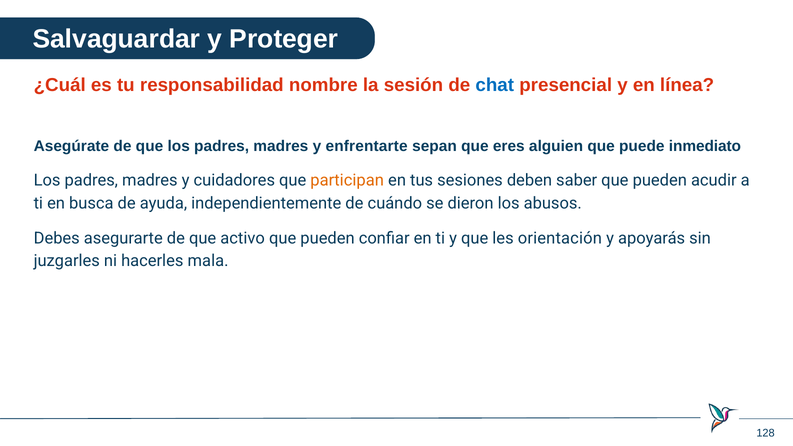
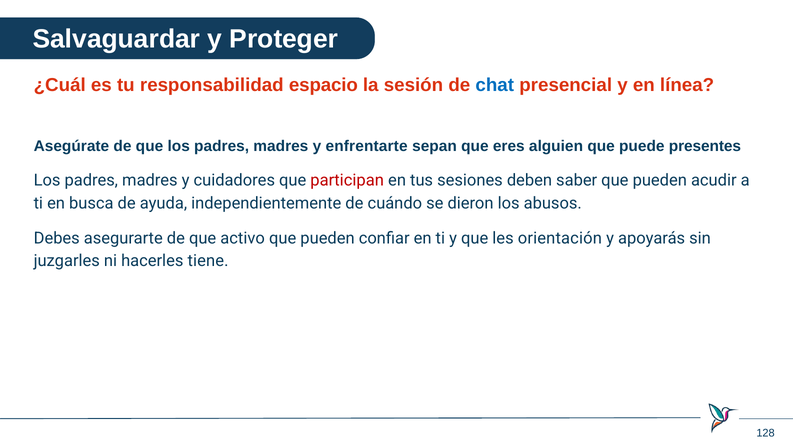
nombre: nombre -> espacio (323, 85)
inmediato: inmediato -> presentes (705, 146)
participan colour: orange -> red (347, 181)
mala: mala -> tiene (208, 261)
